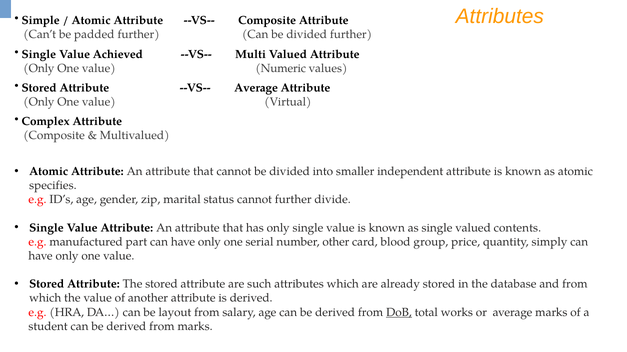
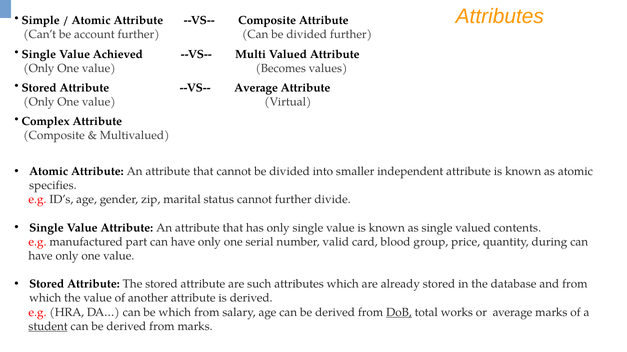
padded: padded -> account (94, 35)
Numeric: Numeric -> Becomes (281, 68)
other: other -> valid (336, 242)
simply: simply -> during (549, 242)
be layout: layout -> which (175, 313)
student underline: none -> present (48, 327)
